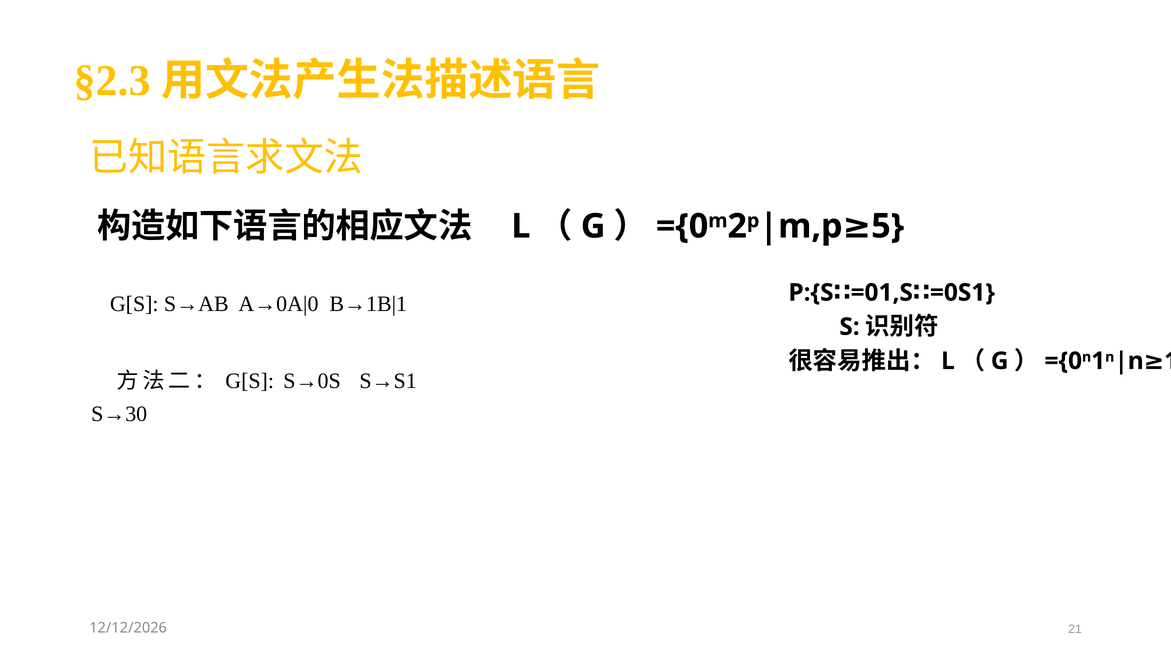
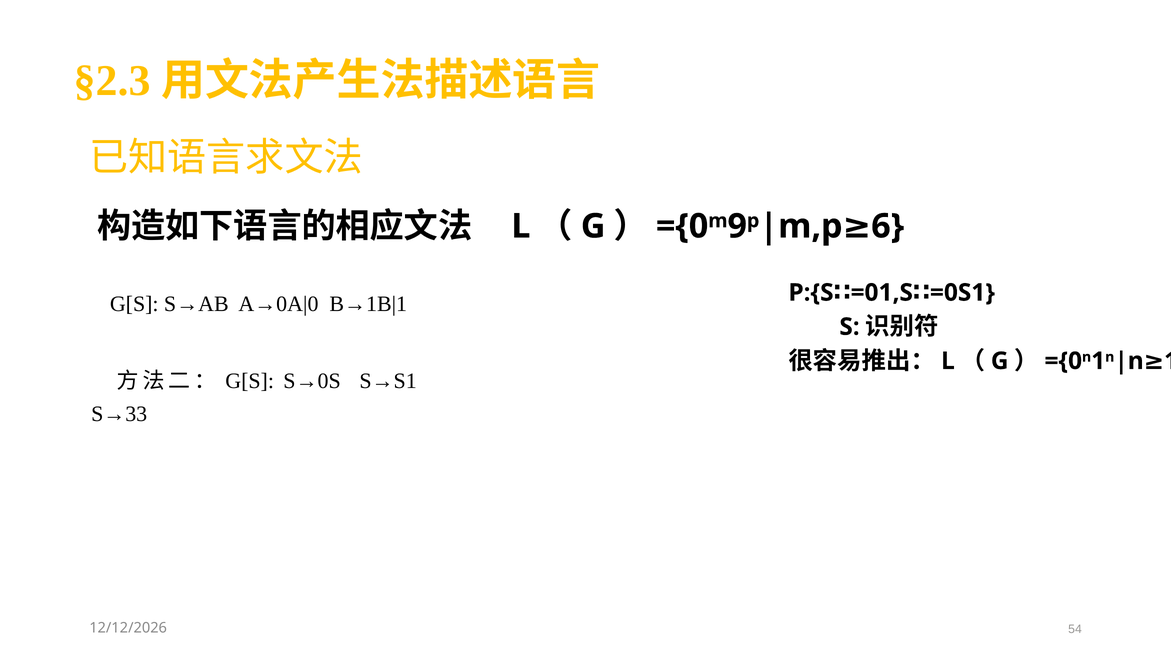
2: 2 -> 9 (737, 226)
5: 5 -> 6 (888, 226)
S→30: S→30 -> S→33 (119, 414)
21: 21 -> 54 (1075, 629)
